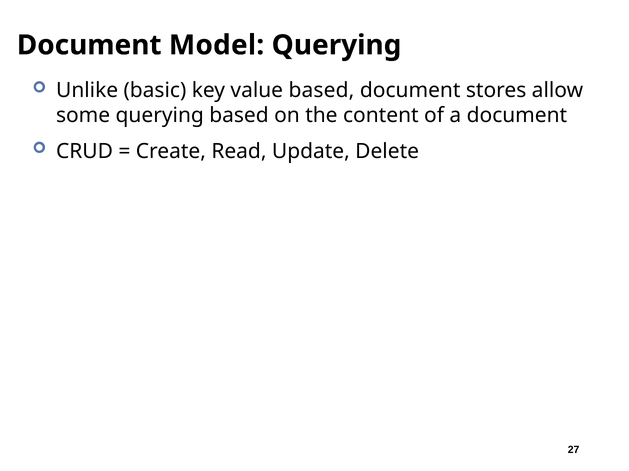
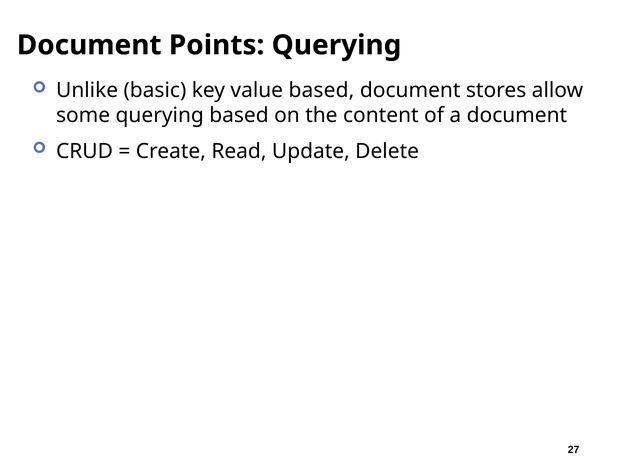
Model: Model -> Points (217, 45)
